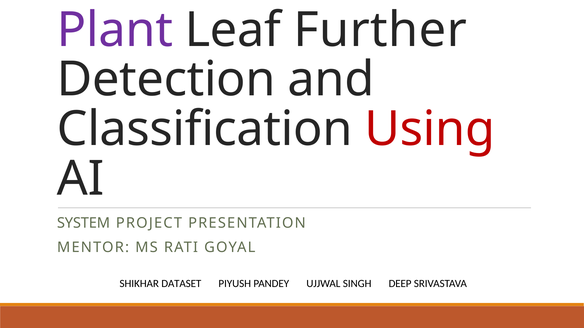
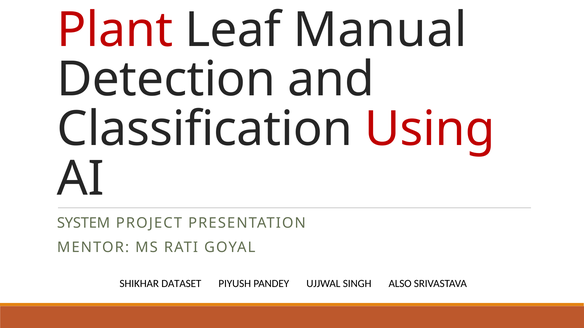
Plant colour: purple -> red (115, 30)
Further: Further -> Manual (380, 30)
DEEP: DEEP -> ALSO (400, 284)
